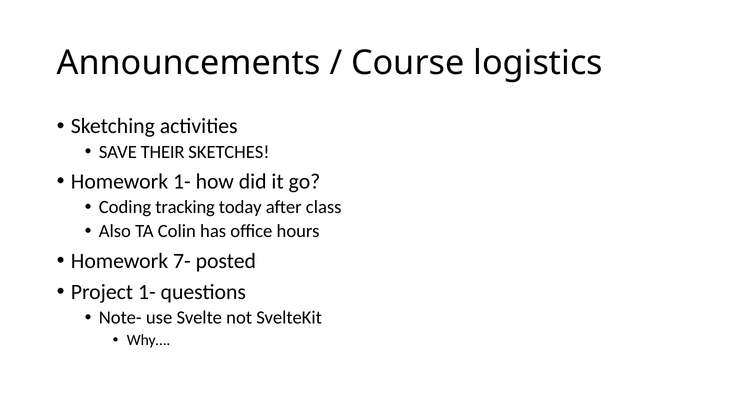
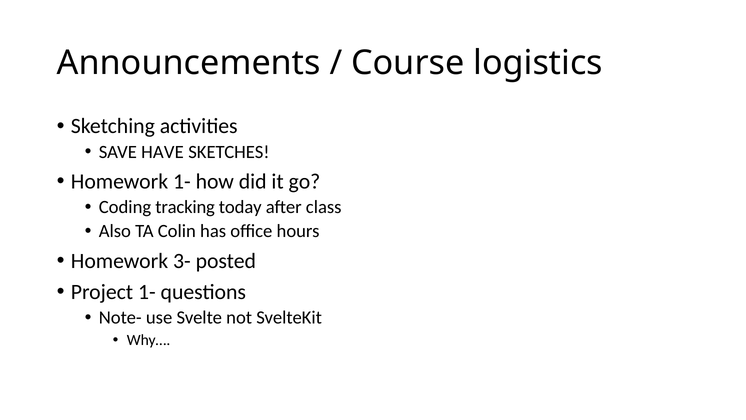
THEIR: THEIR -> HAVE (162, 152)
7-: 7- -> 3- (182, 261)
